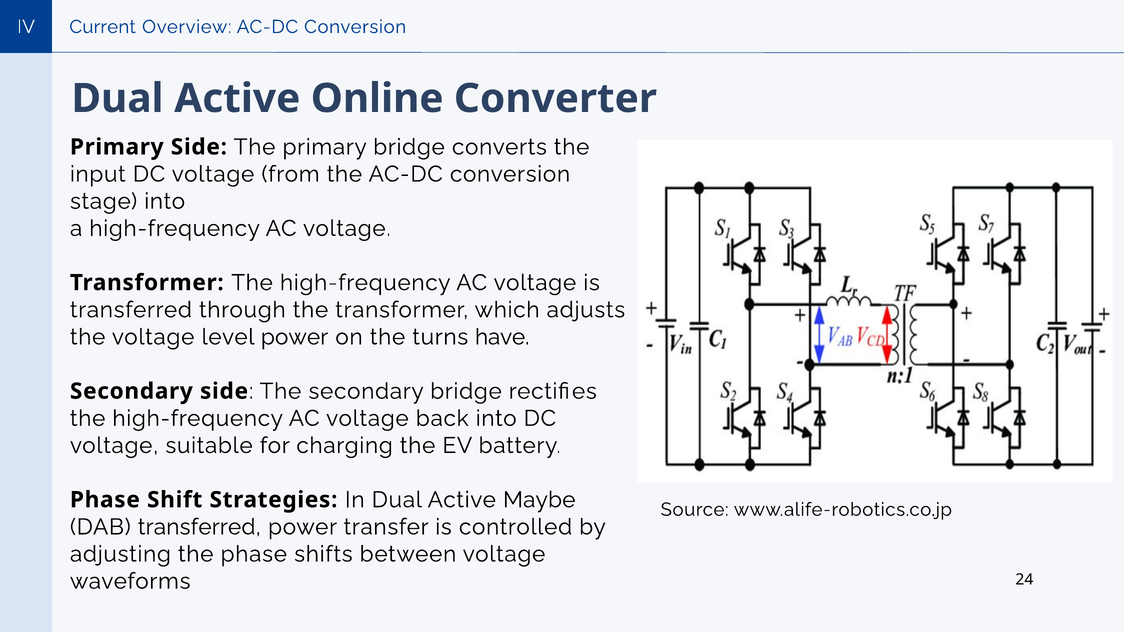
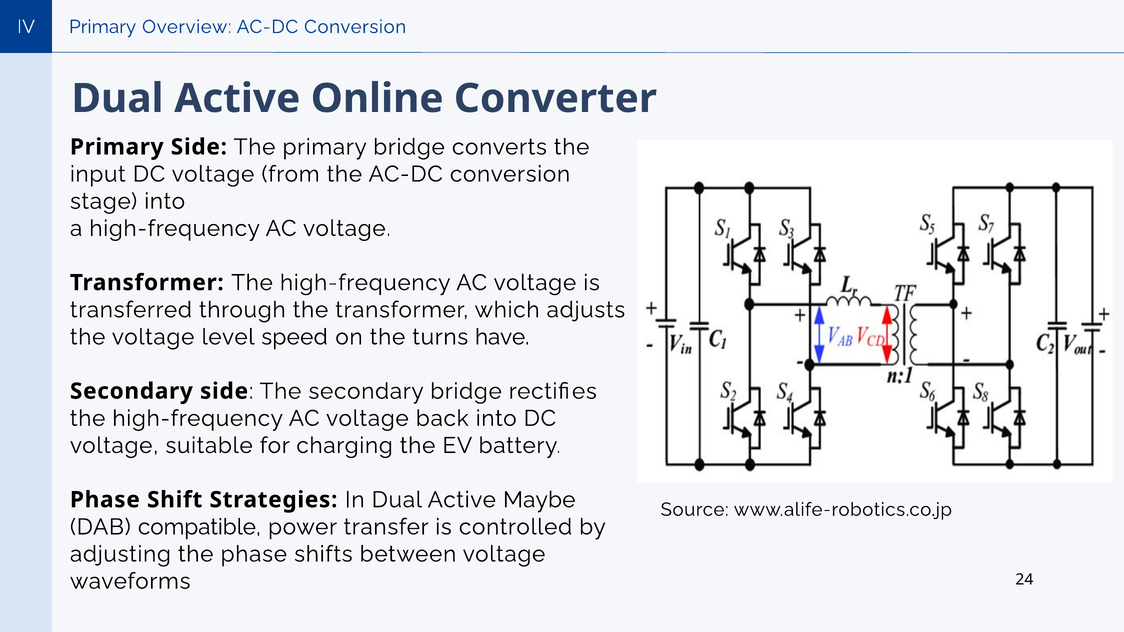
Current: Current -> Primary (103, 27)
level power: power -> speed (294, 337)
DAB transferred: transferred -> compatible (199, 527)
